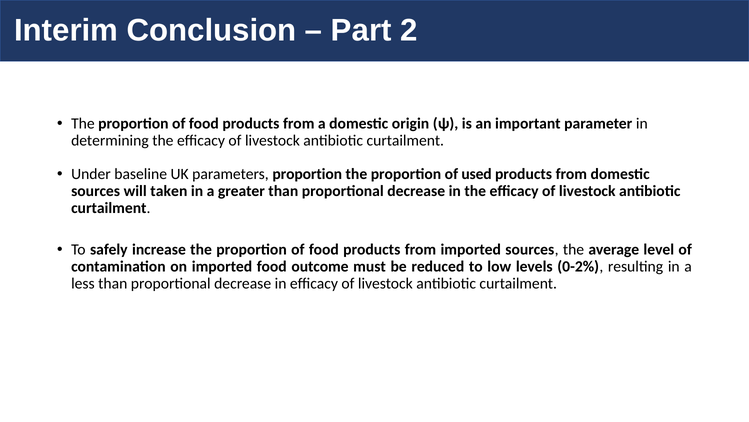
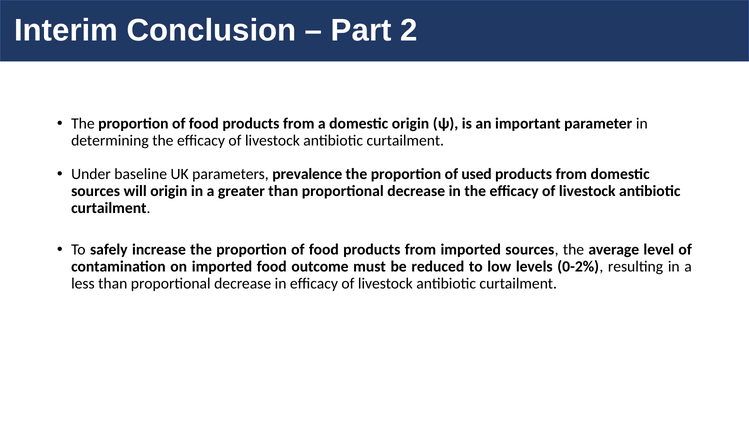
parameters proportion: proportion -> prevalence (307, 174)
will taken: taken -> origin (169, 191)
